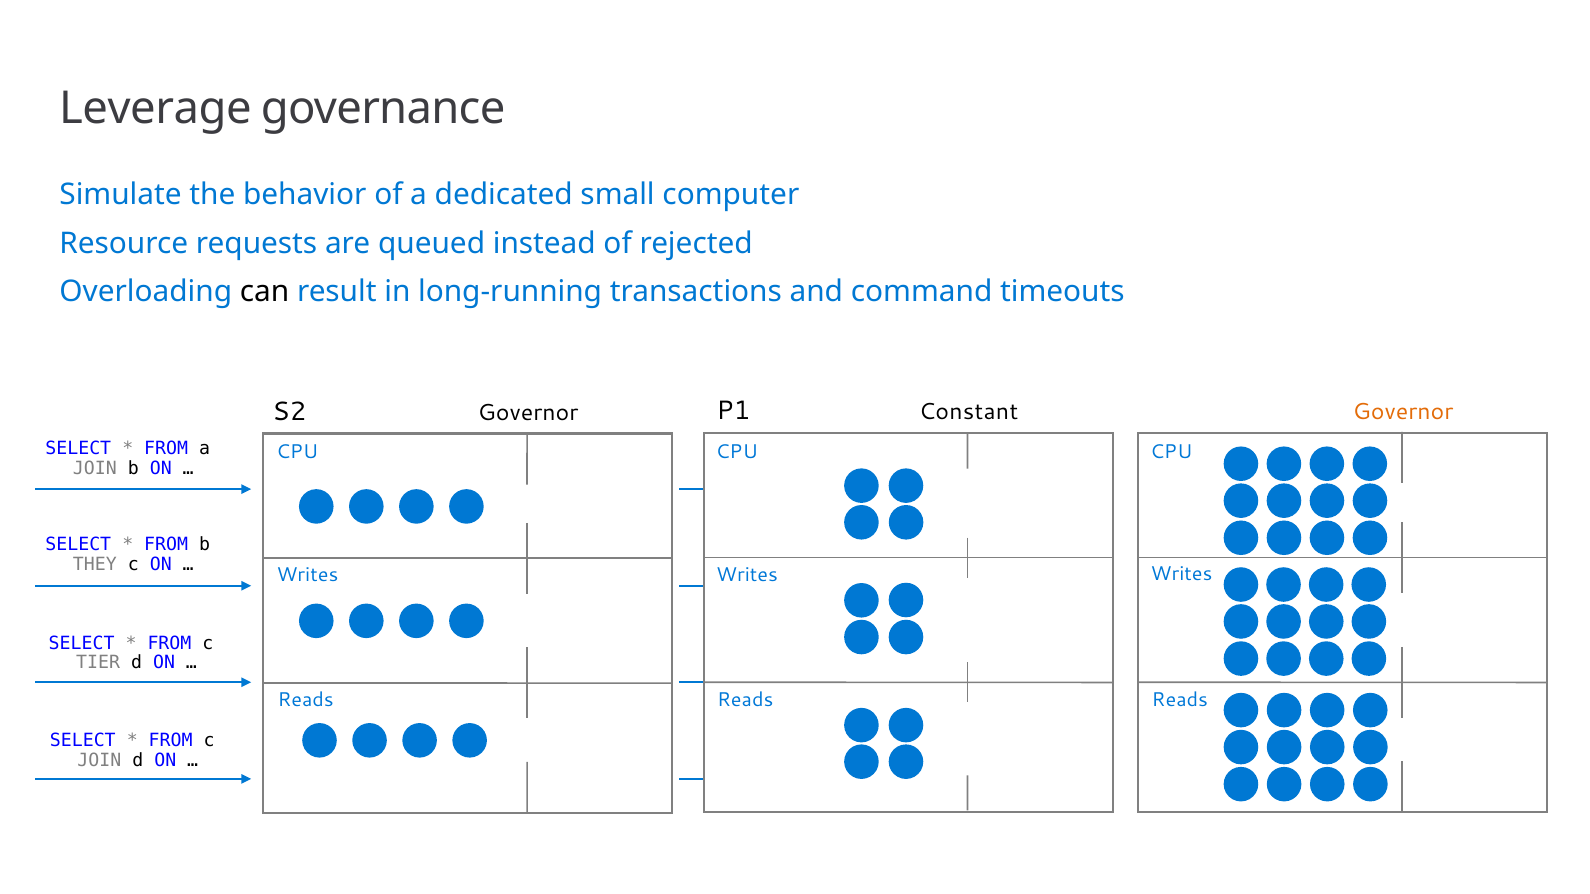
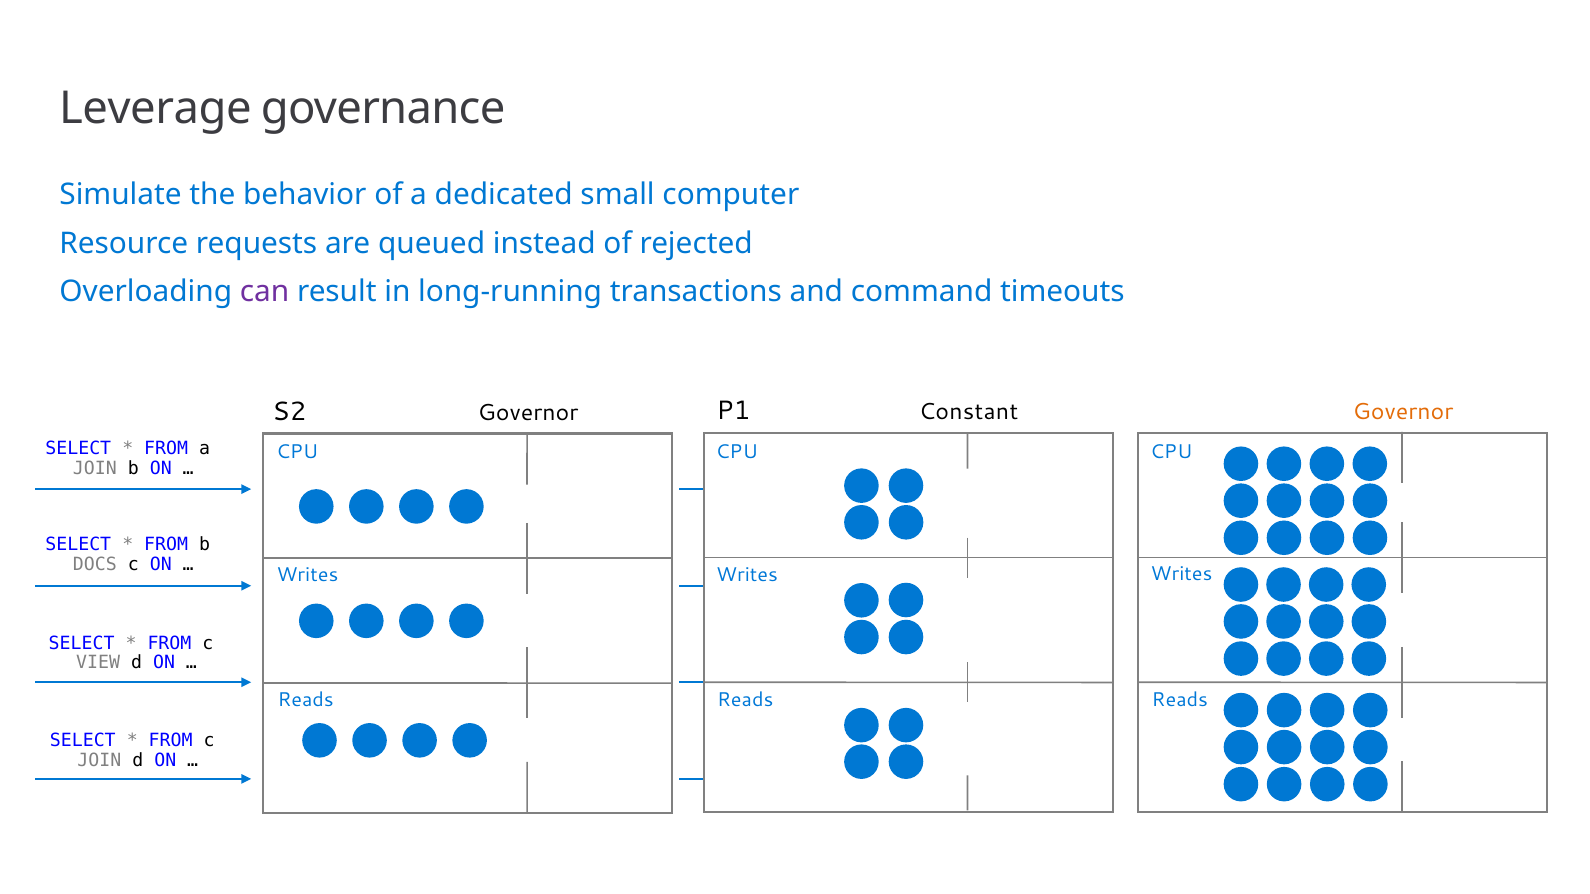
can colour: black -> purple (265, 292)
THEY: THEY -> DOCS (95, 565)
TIER: TIER -> VIEW (98, 663)
